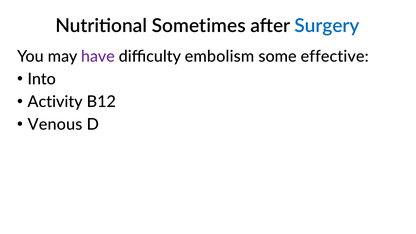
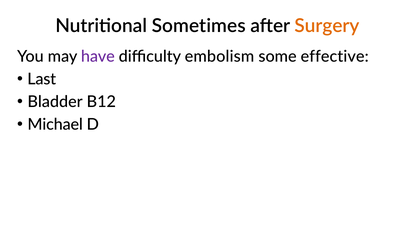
Surgery colour: blue -> orange (327, 26)
Into: Into -> Last (42, 79)
Activity: Activity -> Bladder (55, 102)
Venous: Venous -> Michael (55, 125)
